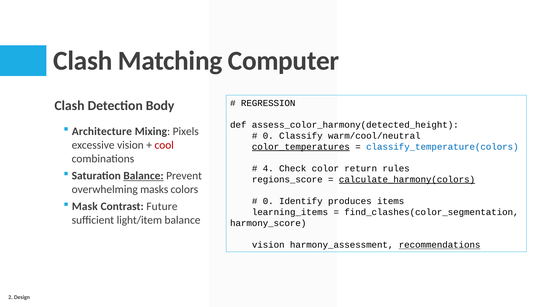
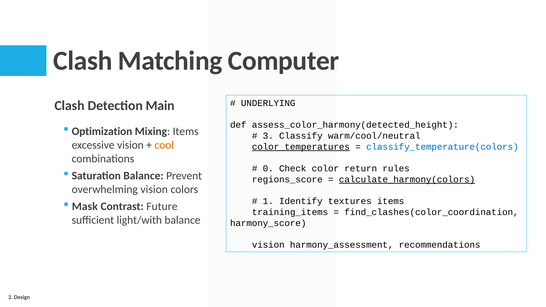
REGRESSION: REGRESSION -> UNDERLYING (268, 103)
Body: Body -> Main (160, 106)
Architecture: Architecture -> Optimization (102, 131)
Mixing Pixels: Pixels -> Items (186, 131)
0: 0 -> 3 (268, 136)
cool colour: red -> orange (164, 145)
4: 4 -> 0 (268, 169)
Balance underline: present -> none (143, 176)
overwhelming masks: masks -> vision (154, 189)
0: 0 -> 1 (268, 201)
produces: produces -> textures (350, 201)
learning_items: learning_items -> training_items (290, 212)
find_clashes(color_segmentation: find_clashes(color_segmentation -> find_clashes(color_coordination (431, 212)
light/item: light/item -> light/with (139, 220)
recommendations underline: present -> none (440, 245)
